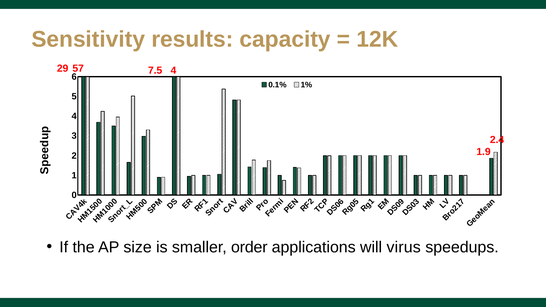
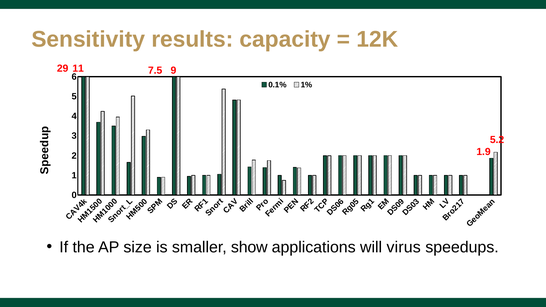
57: 57 -> 11 (78, 69)
7.5 4: 4 -> 9 (173, 71)
2.4: 2.4 -> 5.2 (497, 140)
order: order -> show (249, 247)
